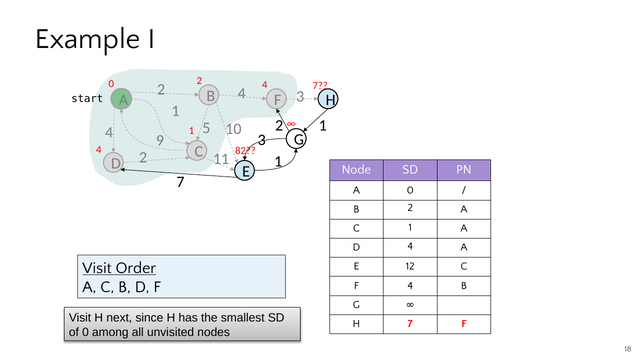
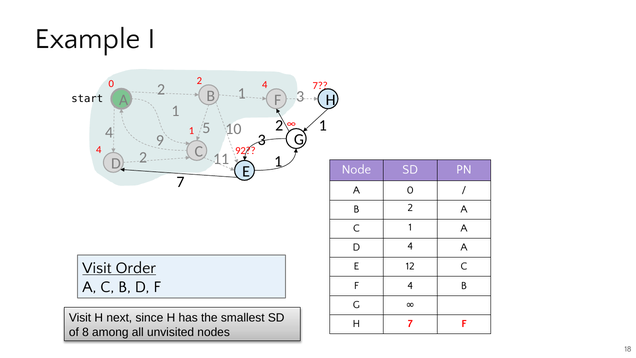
4: 4 -> 1 (242, 93)
82: 82 -> 92 (245, 151)
of 0: 0 -> 8 (85, 332)
